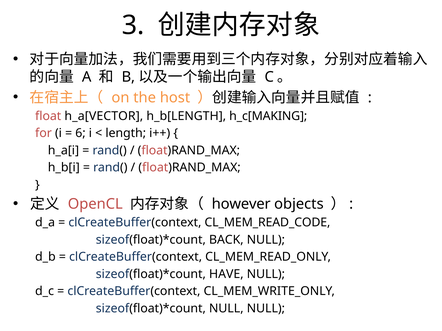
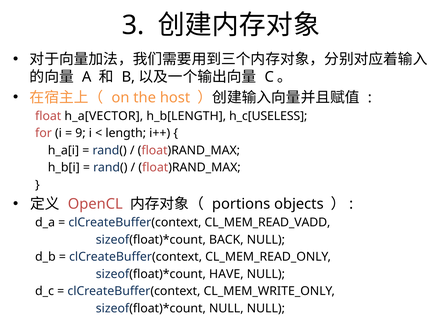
h_c[MAKING: h_c[MAKING -> h_c[USELESS (268, 116)
6: 6 -> 9 (80, 133)
however: however -> portions (241, 204)
CL_MEM_READ_CODE: CL_MEM_READ_CODE -> CL_MEM_READ_VADD (267, 223)
